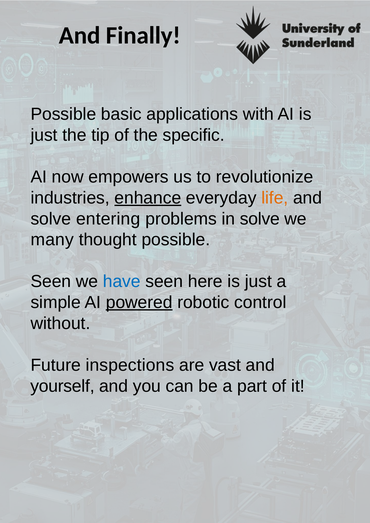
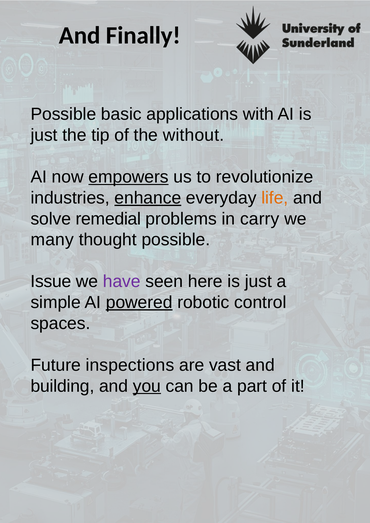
specific: specific -> without (193, 135)
empowers underline: none -> present (129, 177)
entering: entering -> remedial (108, 219)
in solve: solve -> carry (260, 219)
Seen: Seen -> Issue (51, 281)
have colour: blue -> purple (122, 281)
without: without -> spaces (60, 323)
yourself: yourself -> building (62, 386)
you underline: none -> present (147, 386)
